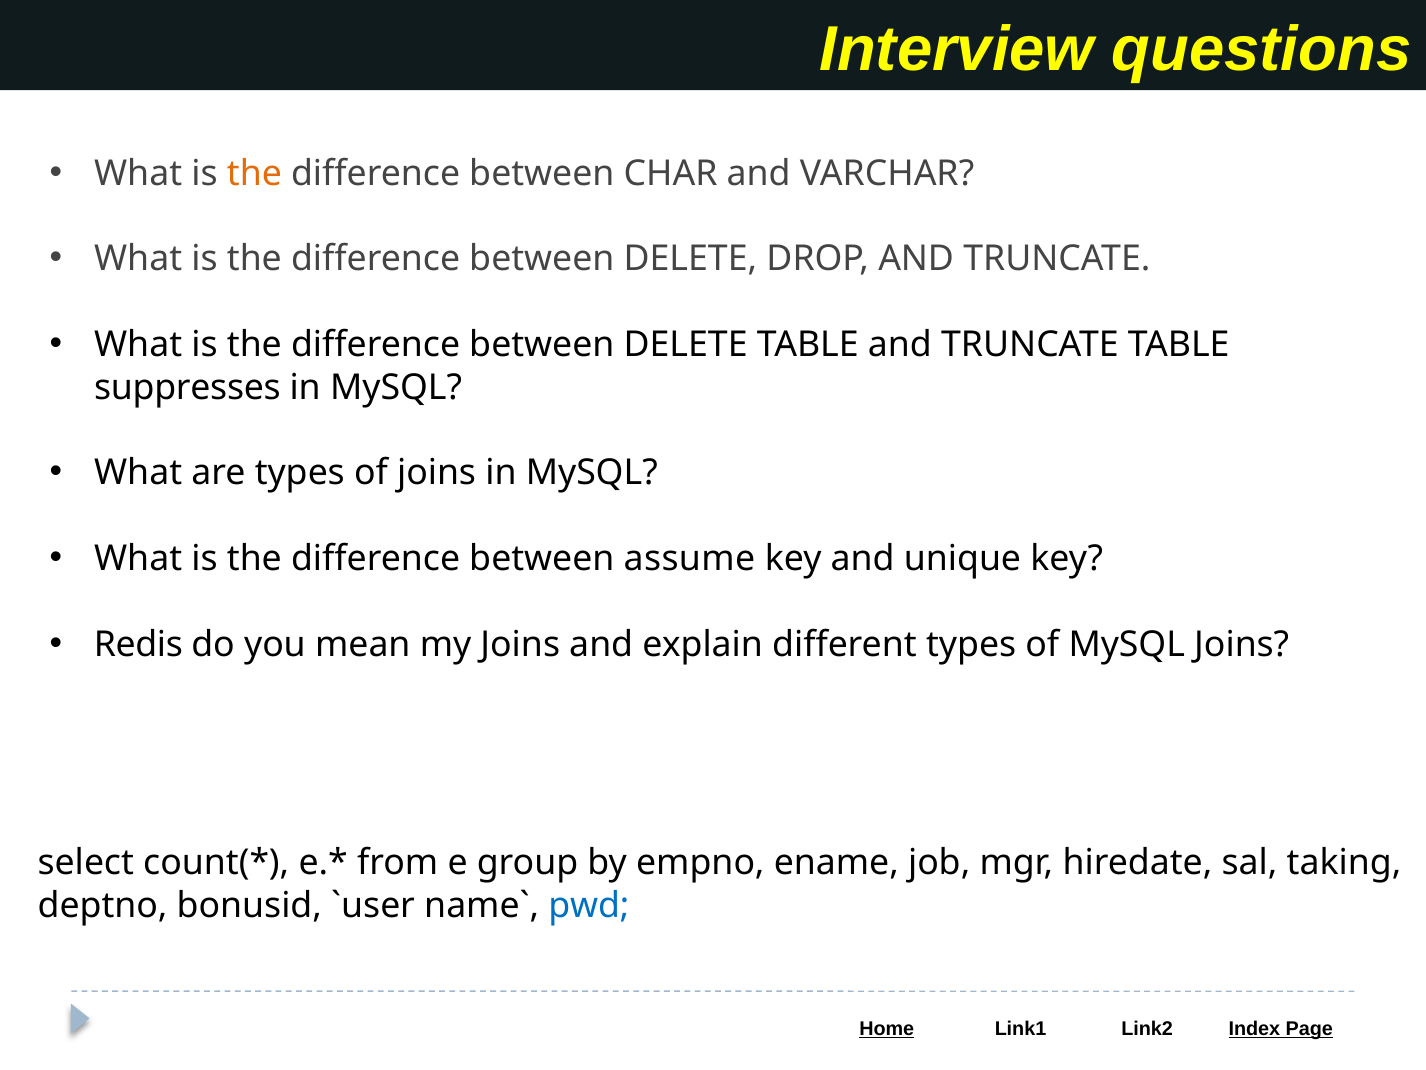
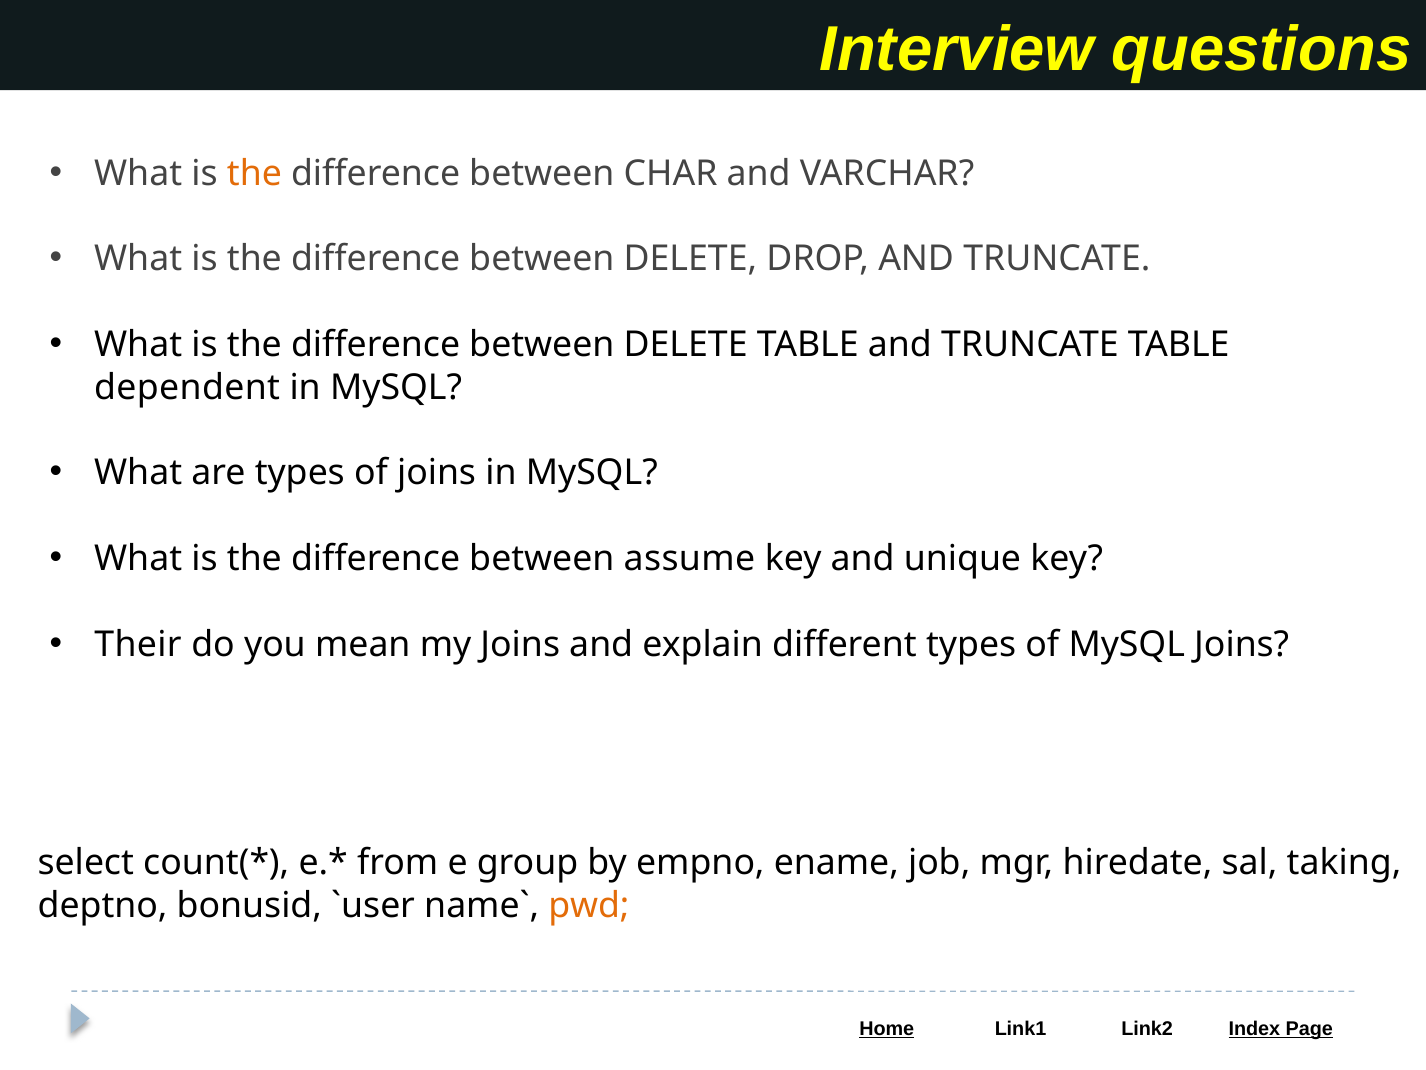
suppresses: suppresses -> dependent (187, 387)
Redis: Redis -> Their (138, 644)
pwd colour: blue -> orange (589, 905)
